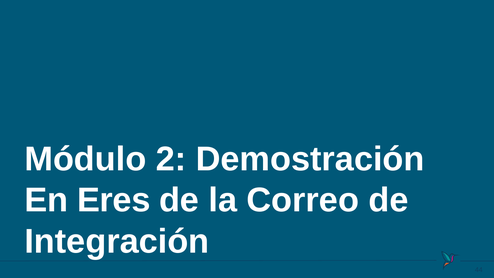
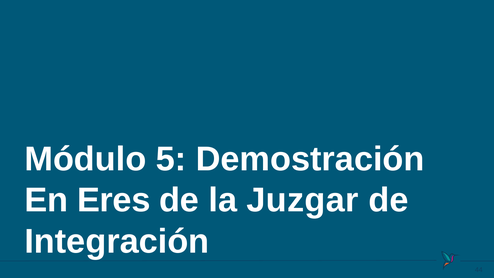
2: 2 -> 5 (171, 159)
Correo: Correo -> Juzgar (303, 200)
